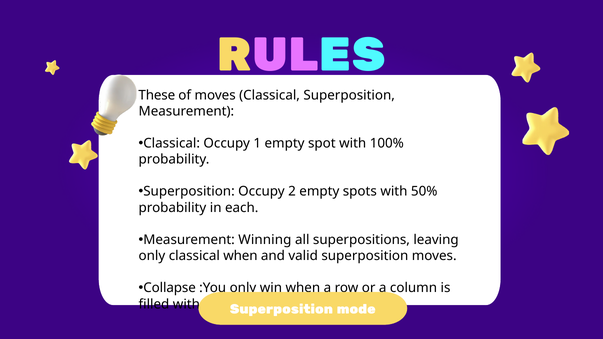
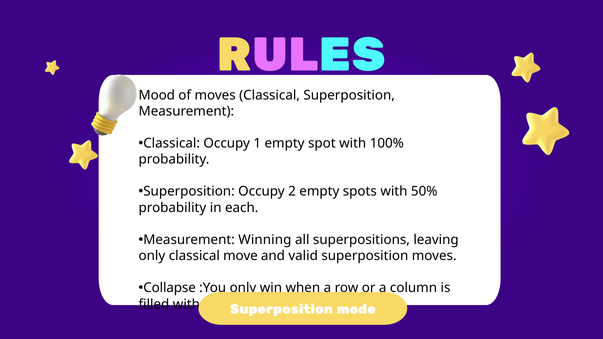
These: These -> Mood (157, 95)
only classical when: when -> move (240, 256)
